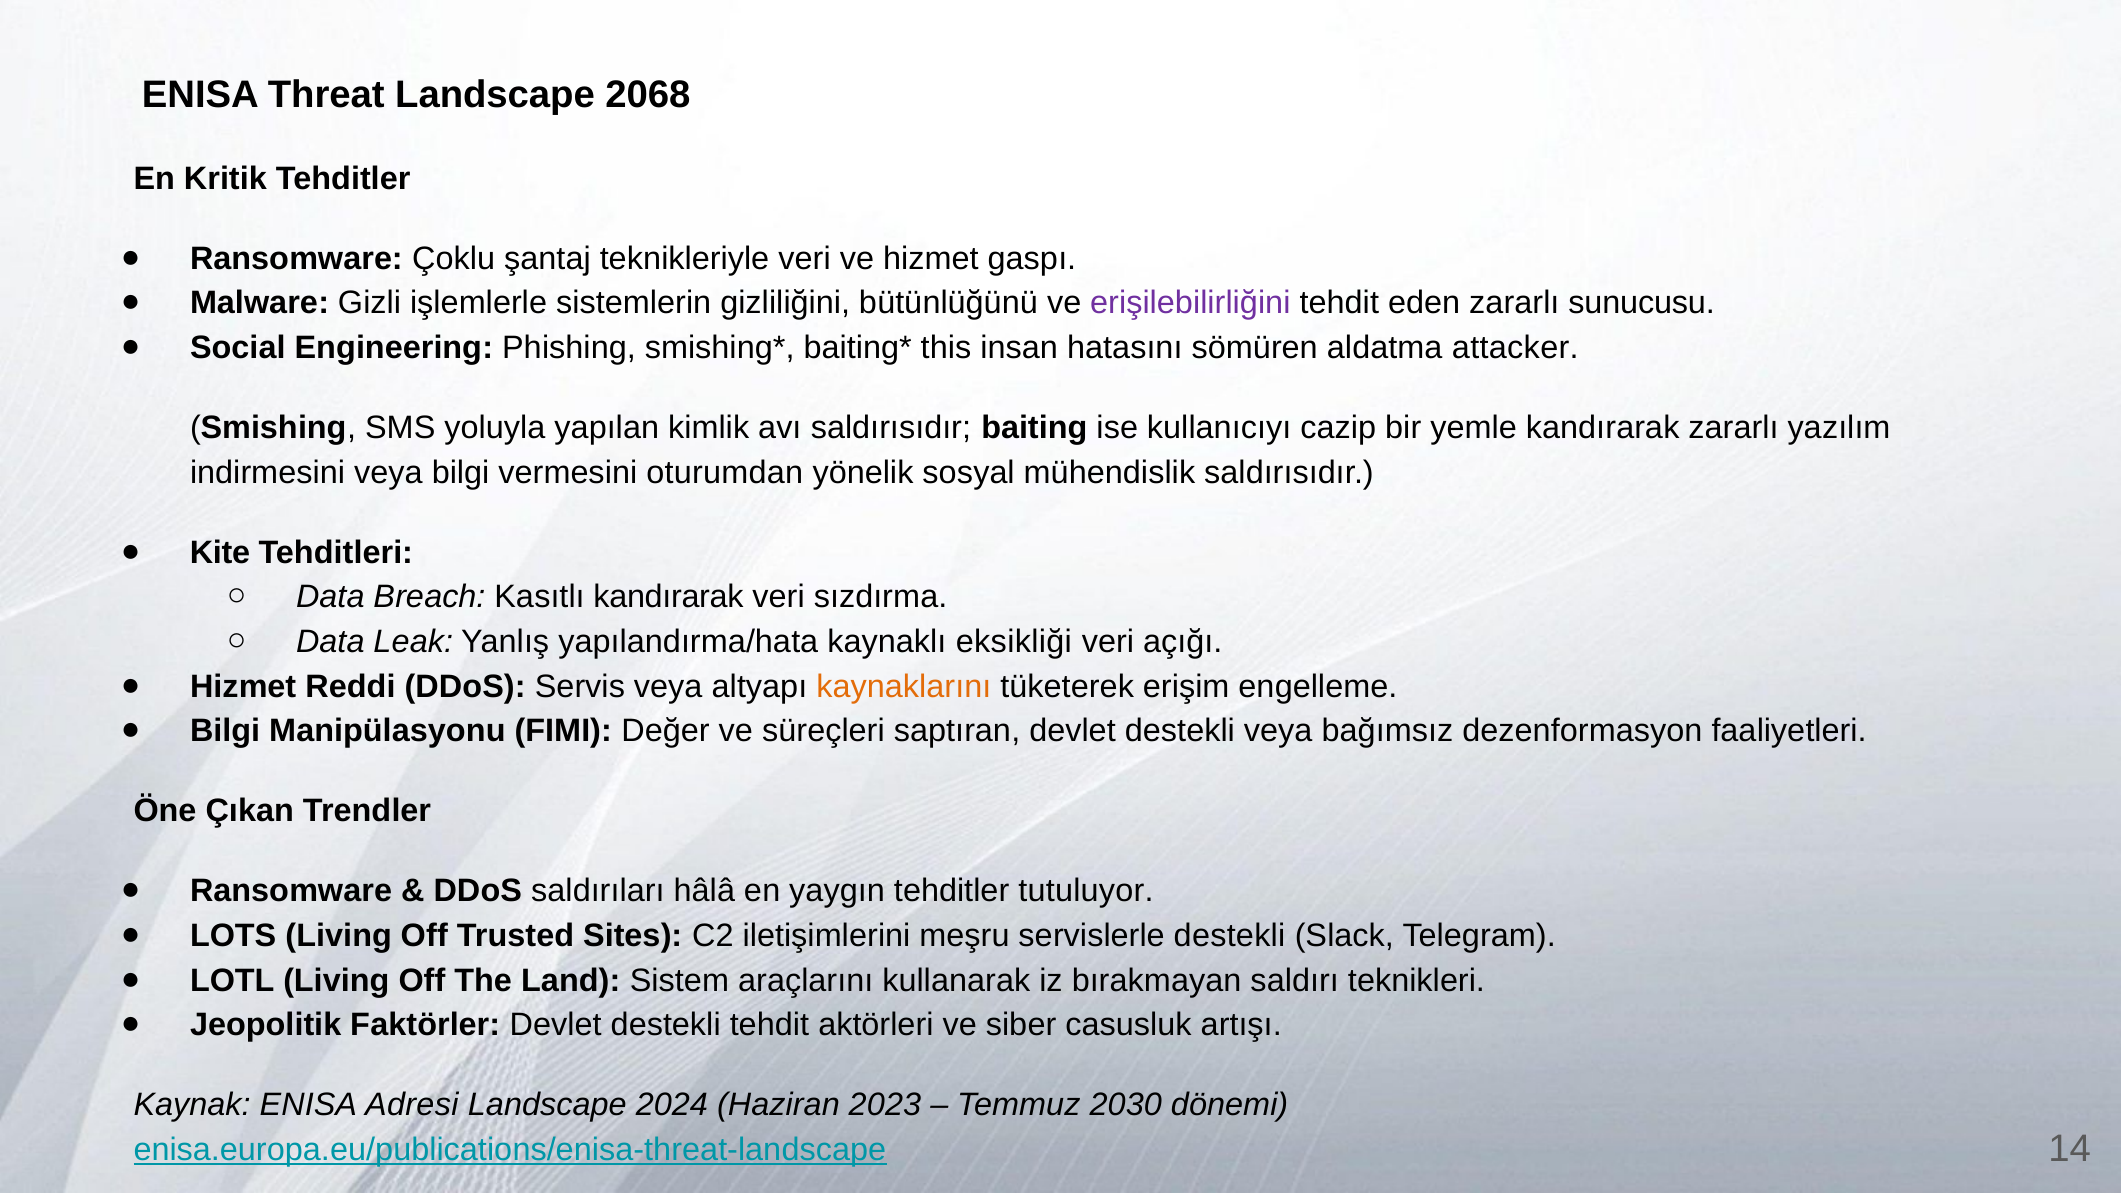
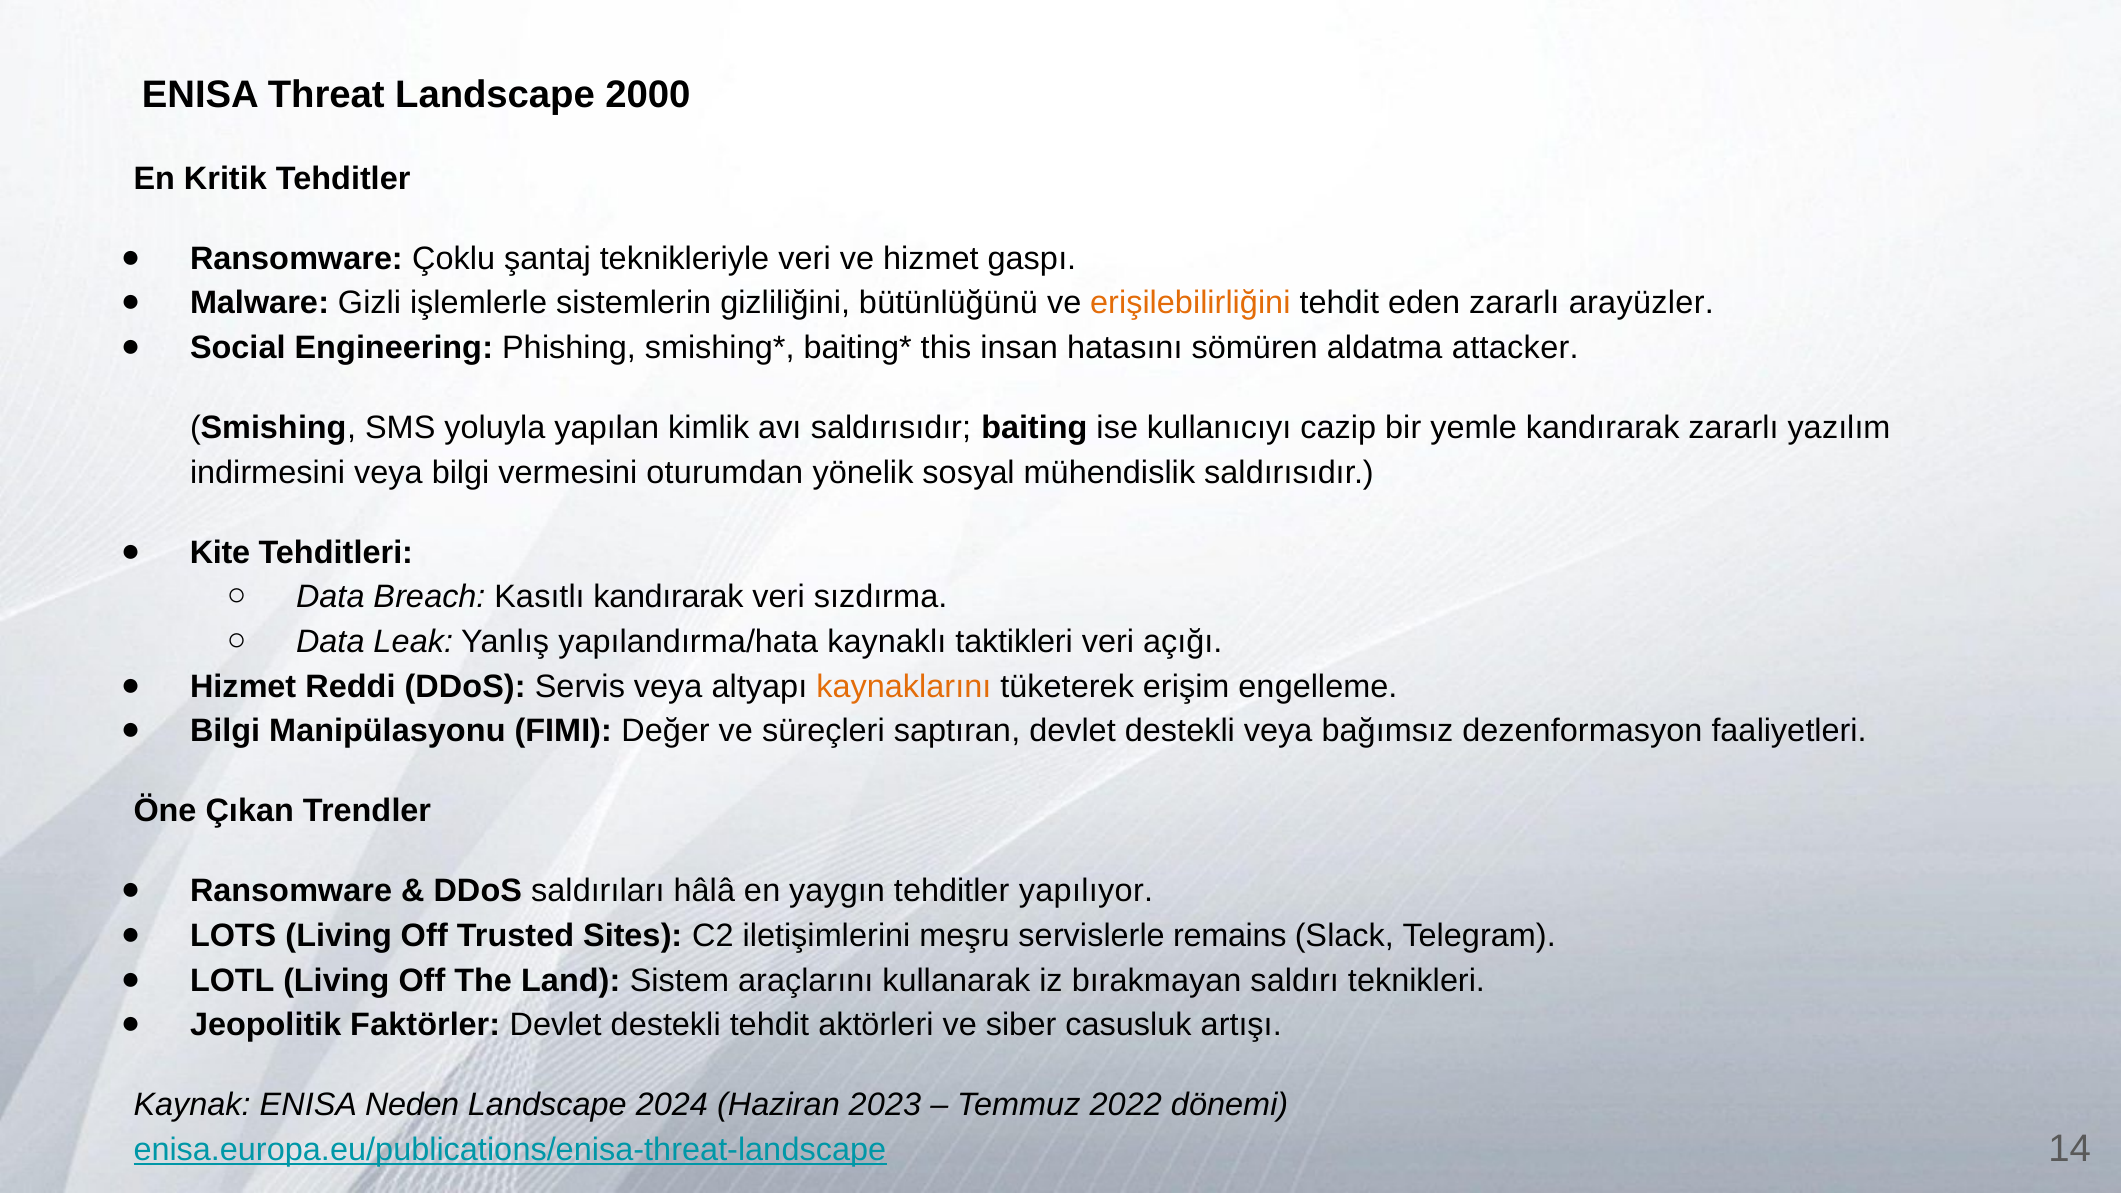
2068: 2068 -> 2000 (648, 95)
erişilebilirliğini colour: purple -> orange (1190, 303)
sunucusu: sunucusu -> arayüzler (1641, 303)
eksikliği: eksikliği -> taktikleri (1014, 642)
tutuluyor: tutuluyor -> yapılıyor (1086, 891)
servislerle destekli: destekli -> remains (1230, 936)
Adresi: Adresi -> Neden (412, 1105)
2030: 2030 -> 2022 (1126, 1105)
